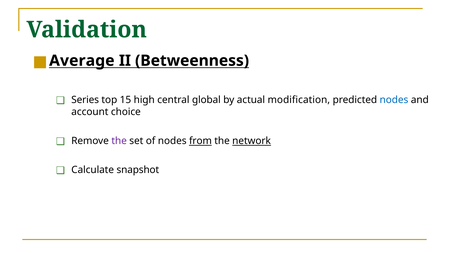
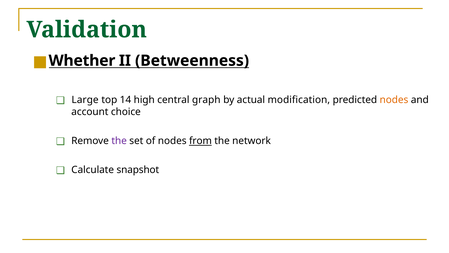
Average: Average -> Whether (82, 61)
Series: Series -> Large (85, 100)
15: 15 -> 14 (125, 100)
global: global -> graph (206, 100)
nodes colour: blue -> orange (394, 100)
network underline: present -> none (252, 141)
